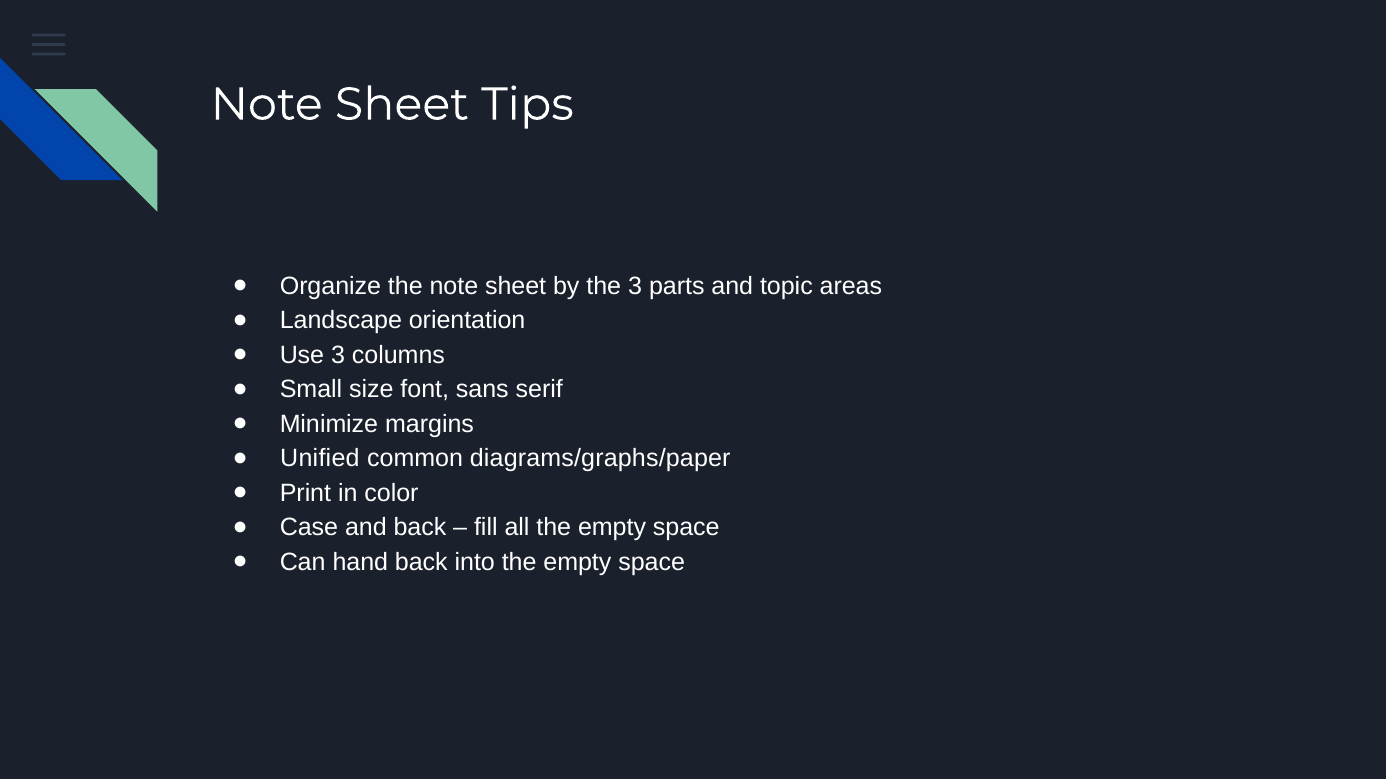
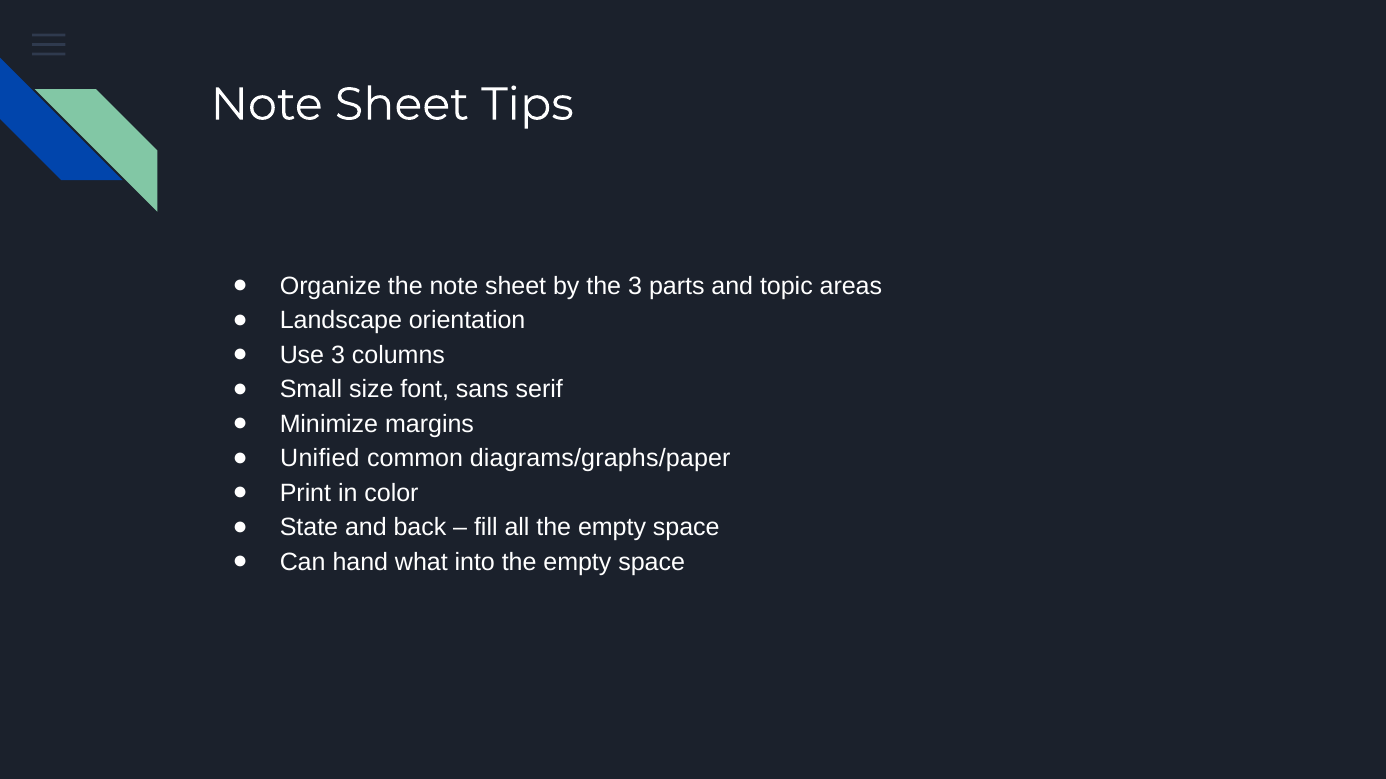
Case: Case -> State (309, 528)
hand back: back -> what (421, 563)
